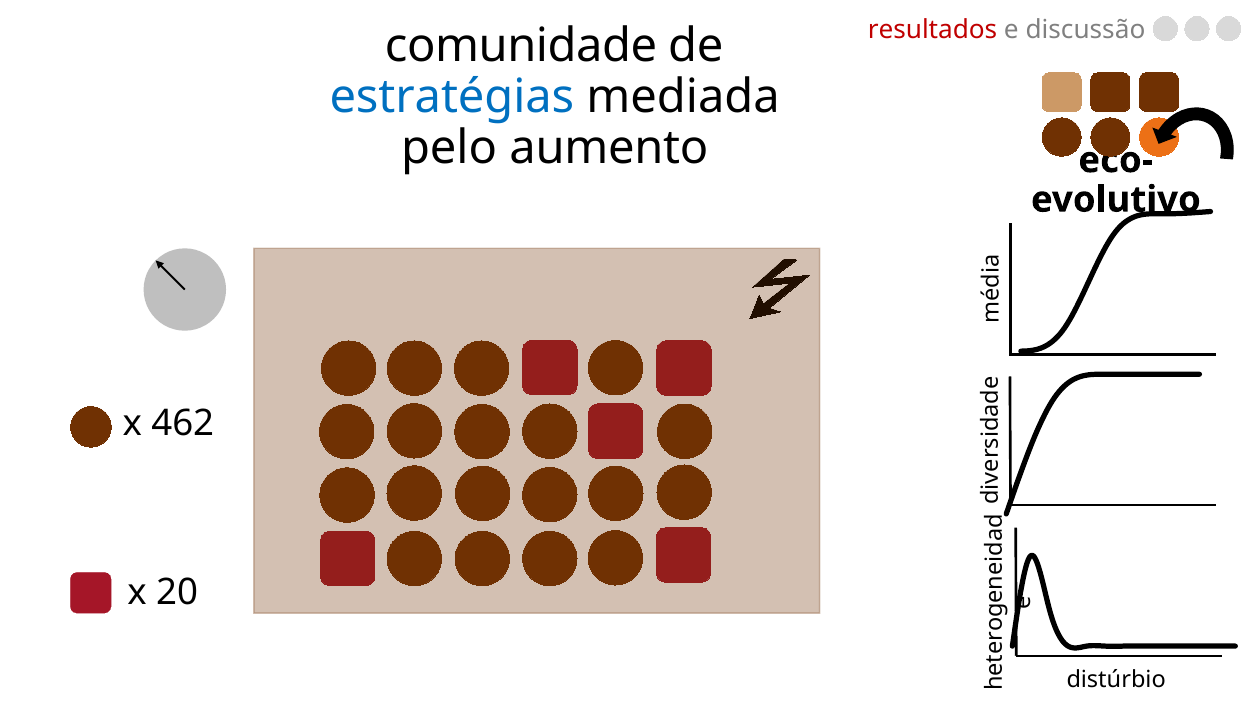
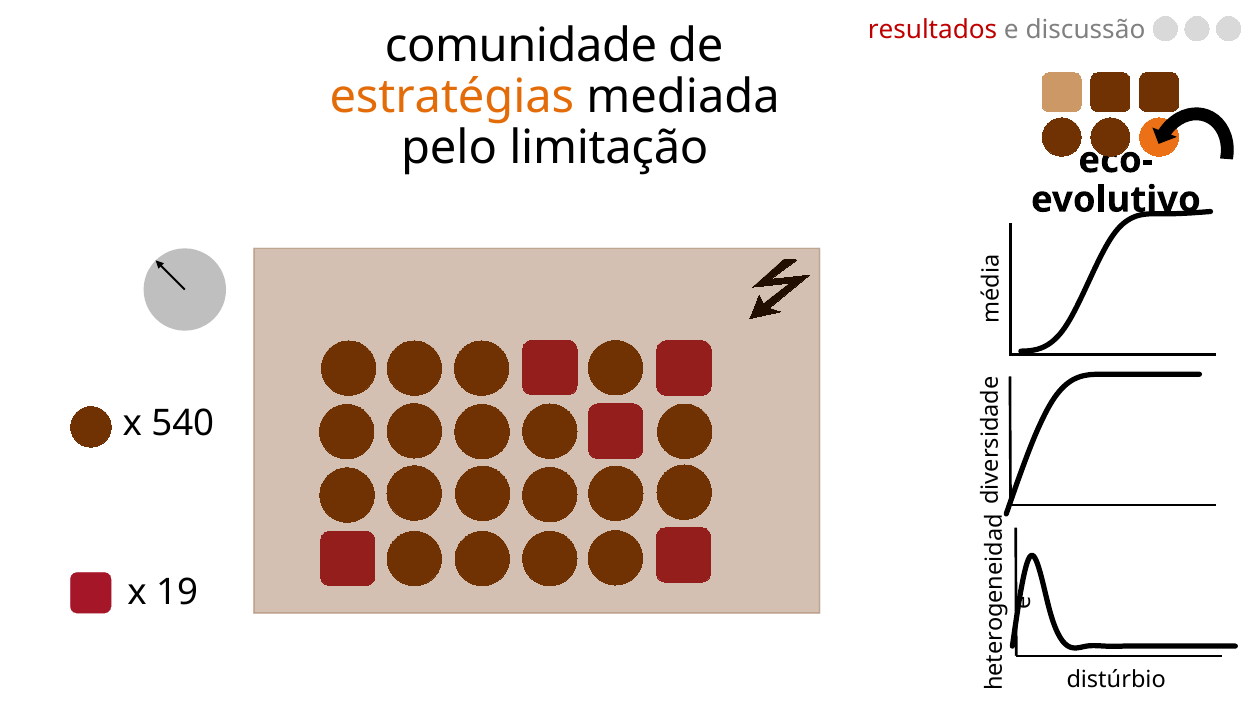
estratégias colour: blue -> orange (452, 97)
aumento: aumento -> limitação (609, 148)
462: 462 -> 540 (183, 424)
20: 20 -> 19 (177, 593)
